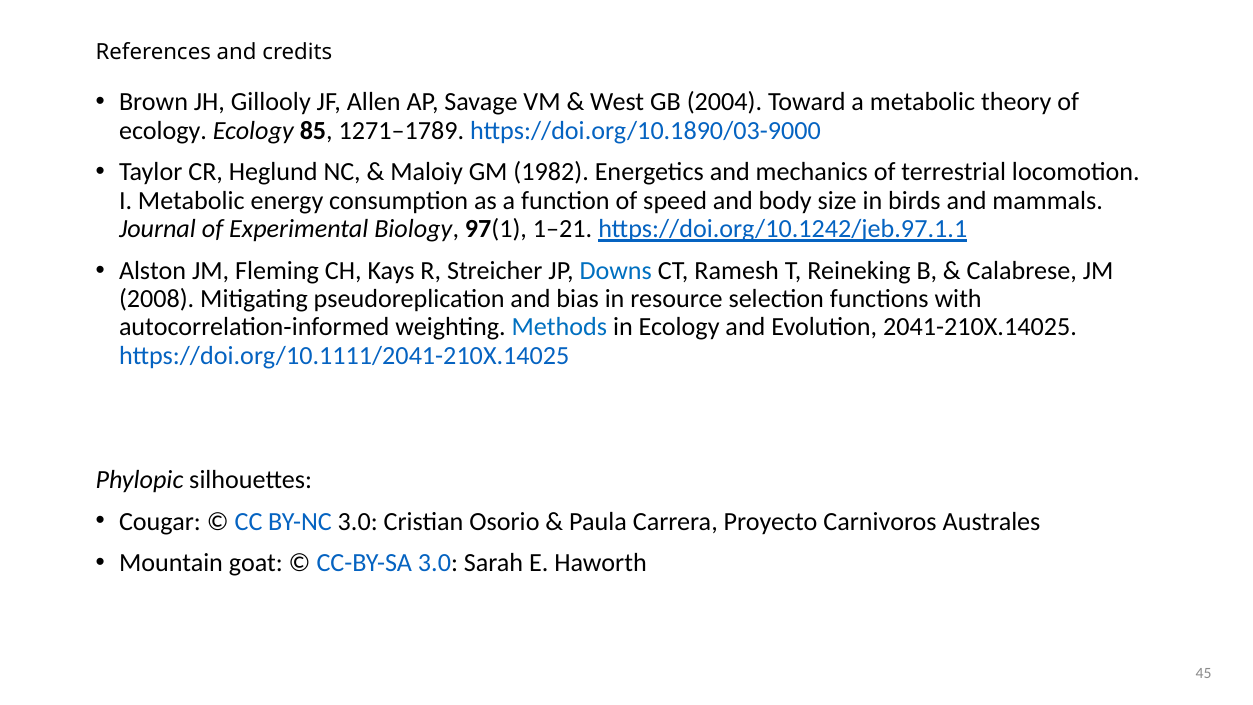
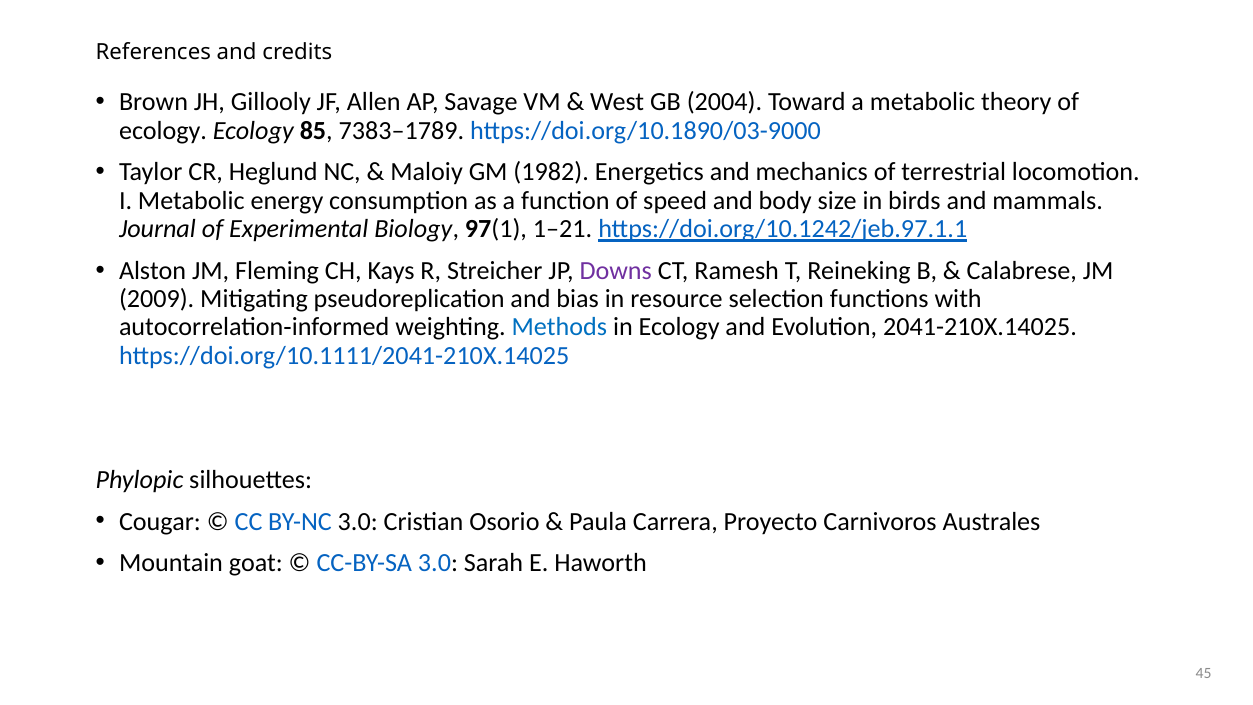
1271–1789: 1271–1789 -> 7383–1789 (401, 131)
Downs colour: blue -> purple (616, 270)
2008: 2008 -> 2009 (157, 299)
